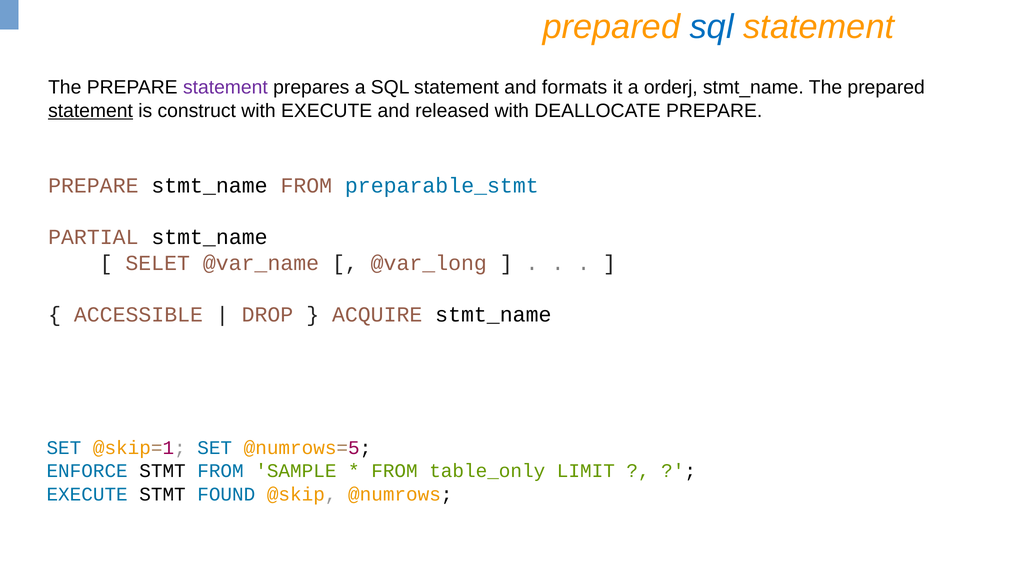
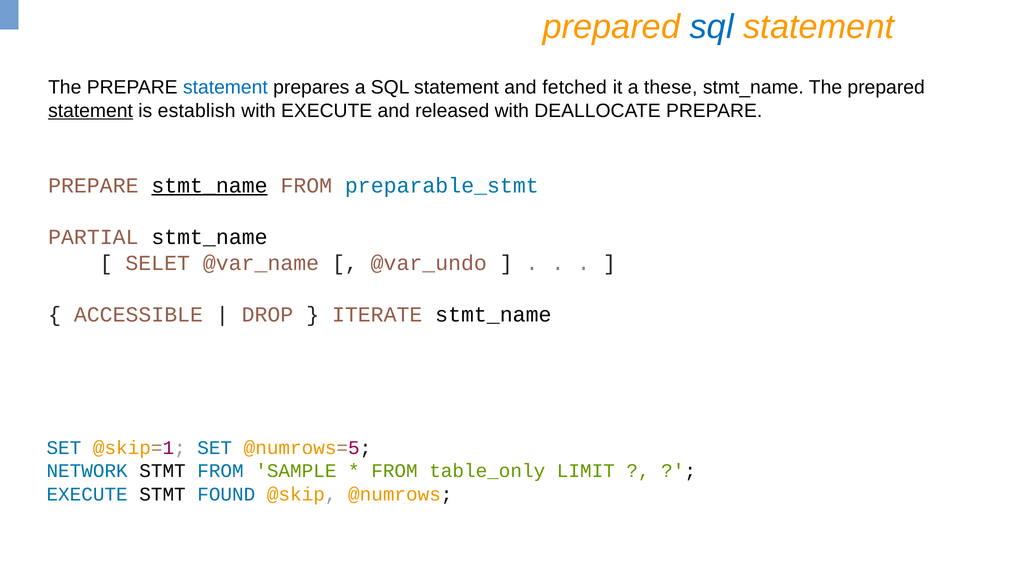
statement colour: purple -> blue (225, 88)
formats: formats -> fetched (575, 88)
orderj: orderj -> these (671, 88)
construct: construct -> establish (197, 111)
stmt_name underline: none -> present (209, 186)
@var_long: @var_long -> @var_undo (429, 263)
ACQUIRE: ACQUIRE -> ITERATE (377, 315)
ENFORCE: ENFORCE -> NETWORK (87, 471)
